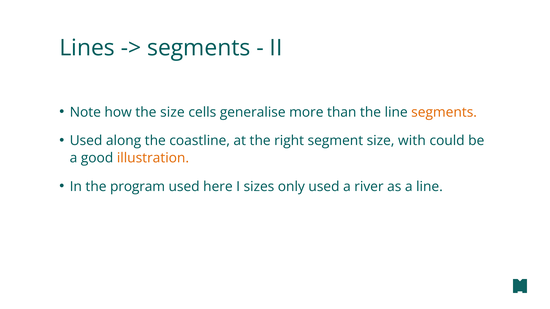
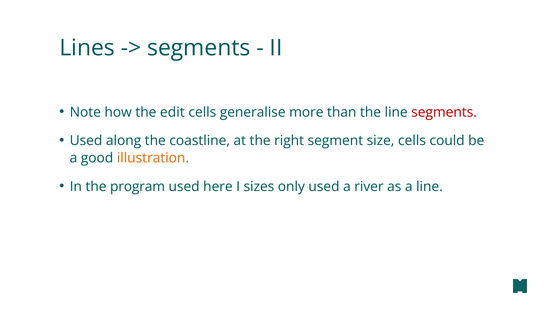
the size: size -> edit (172, 112)
segments colour: orange -> red (444, 112)
size with: with -> cells (412, 141)
